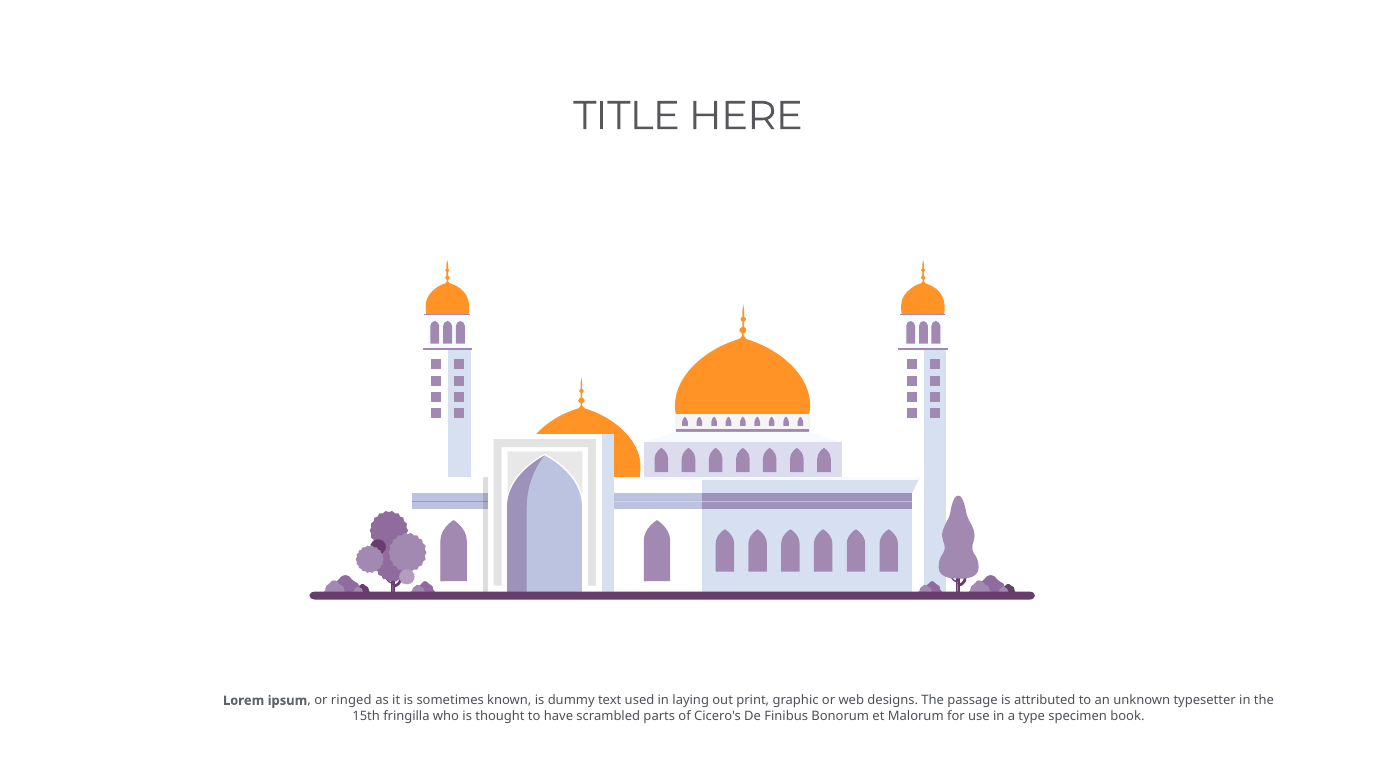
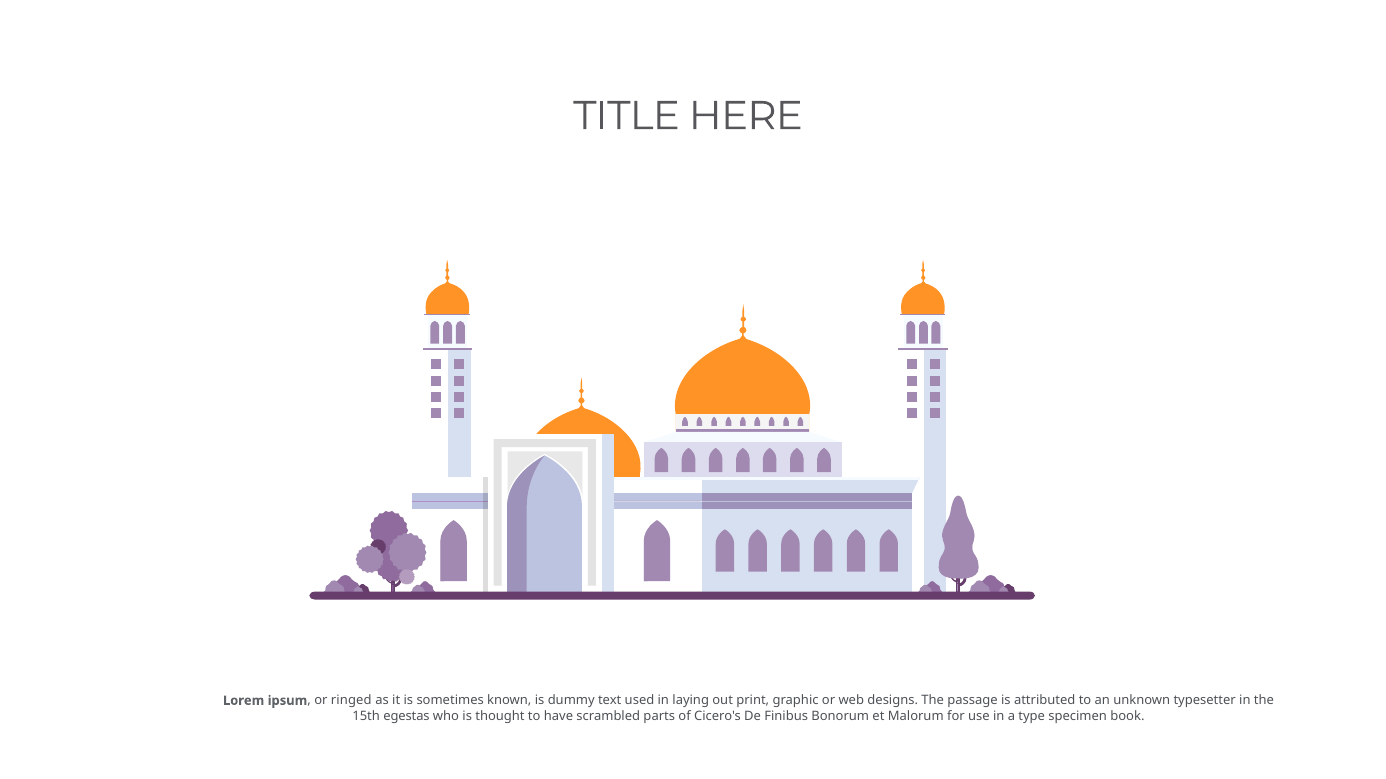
fringilla: fringilla -> egestas (406, 717)
